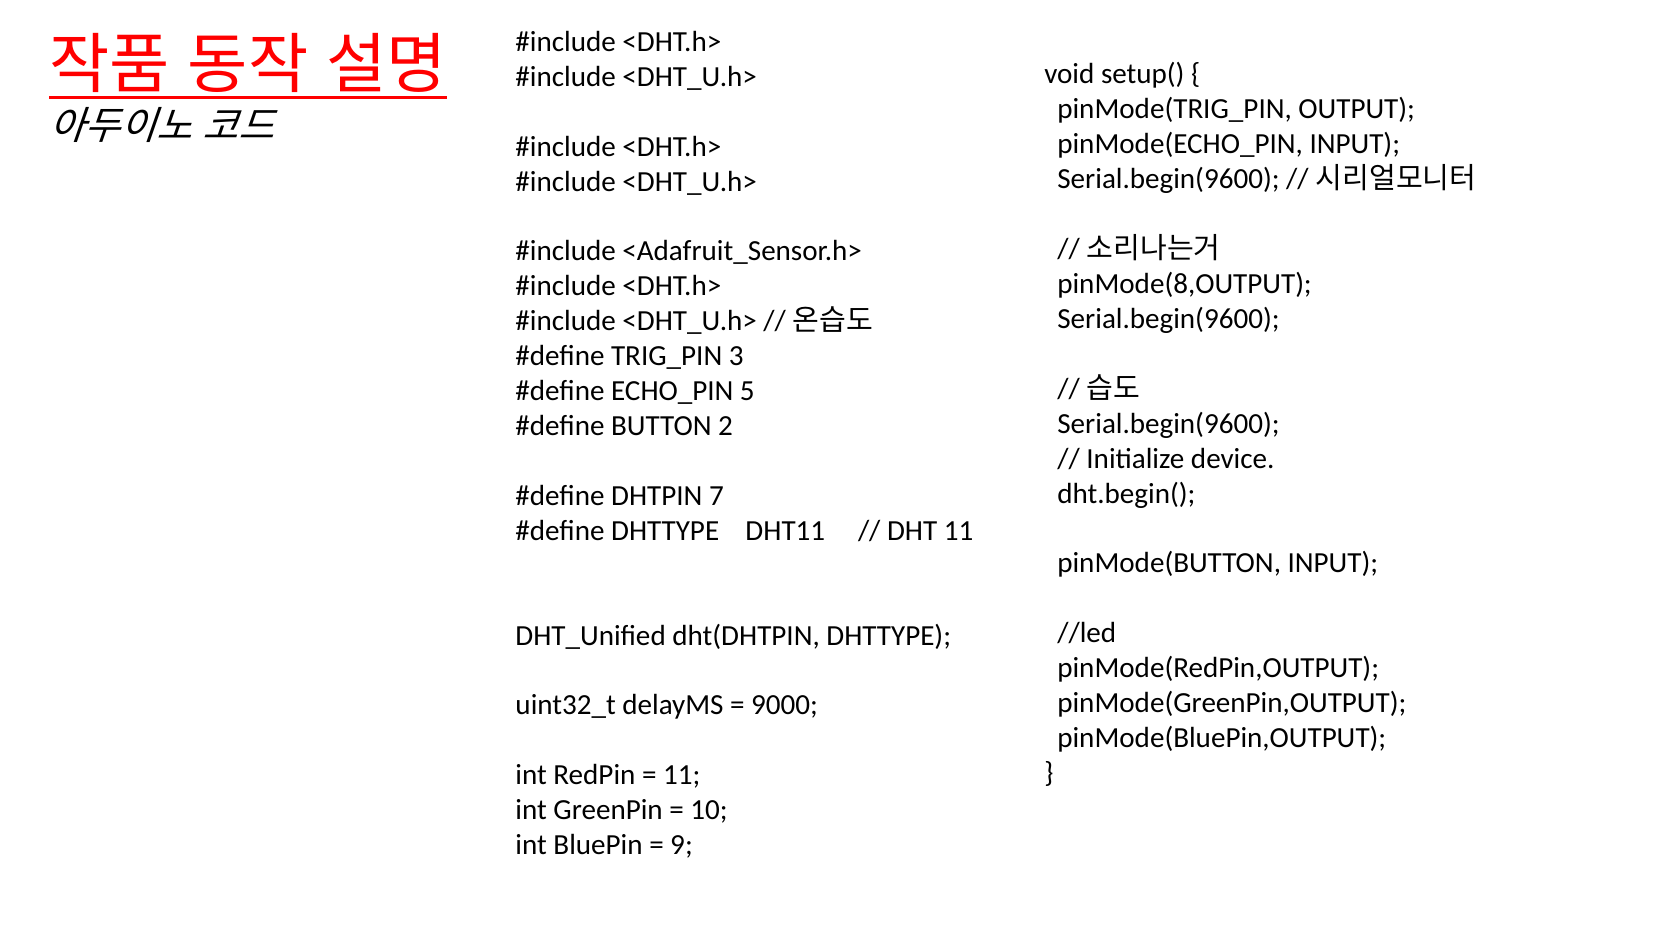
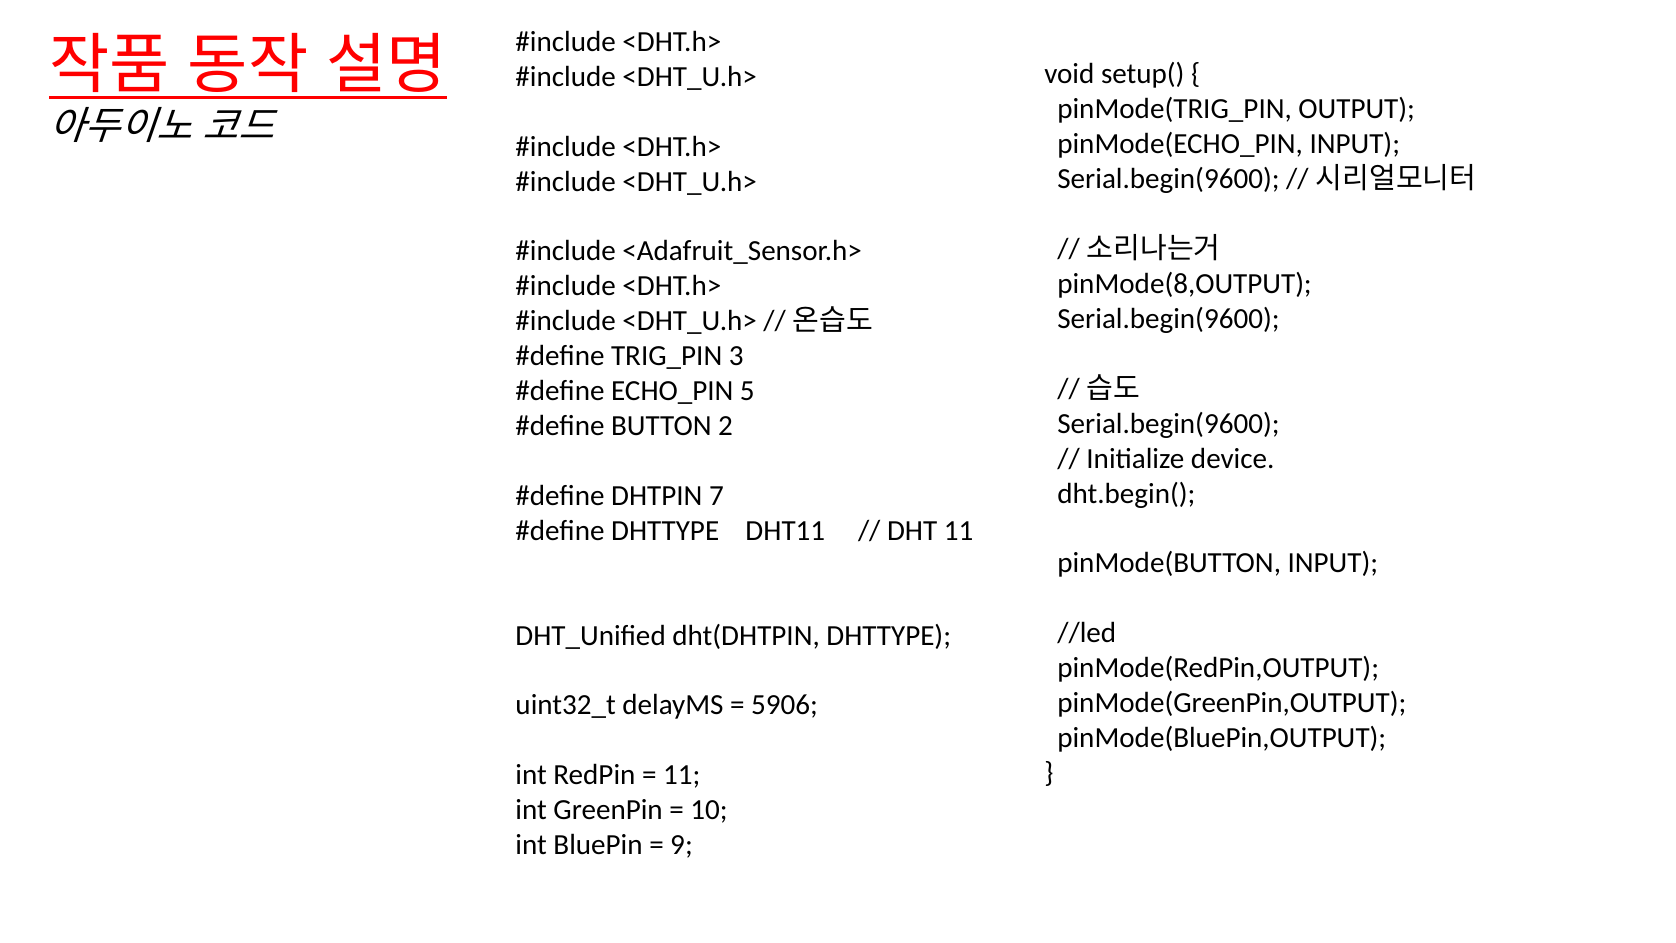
9000: 9000 -> 5906 (785, 705)
